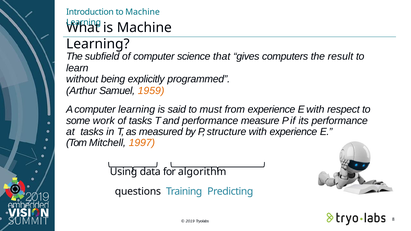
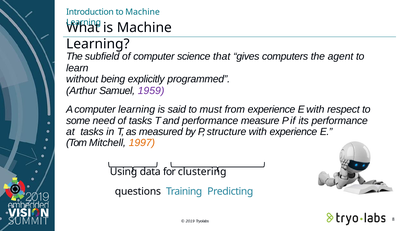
result: result -> agent (340, 56)
1959 colour: orange -> purple (151, 91)
work: work -> need (104, 121)
algorithm: algorithm -> clustering (202, 172)
